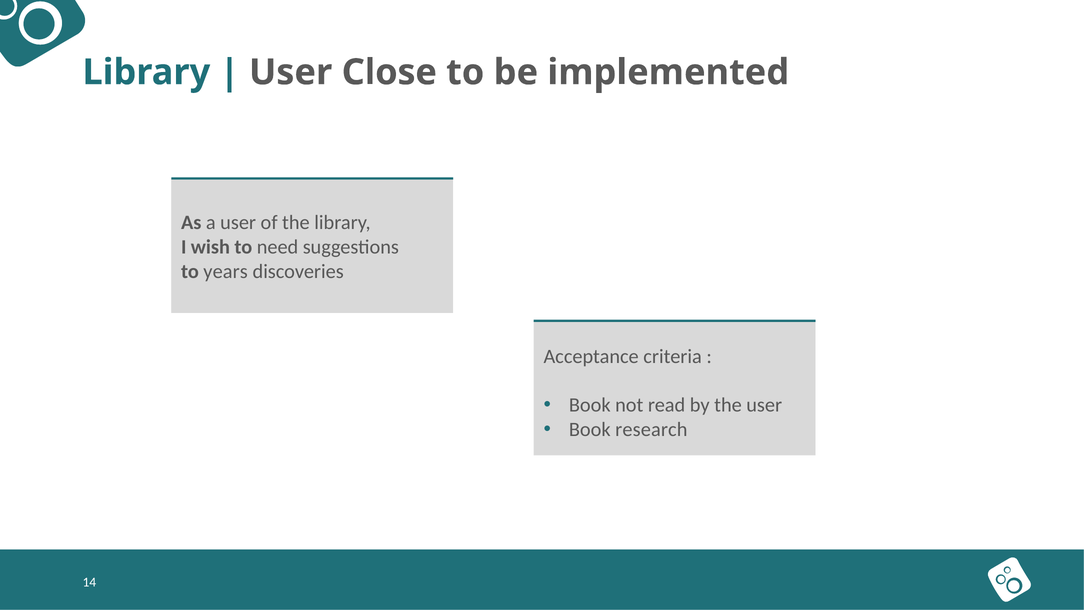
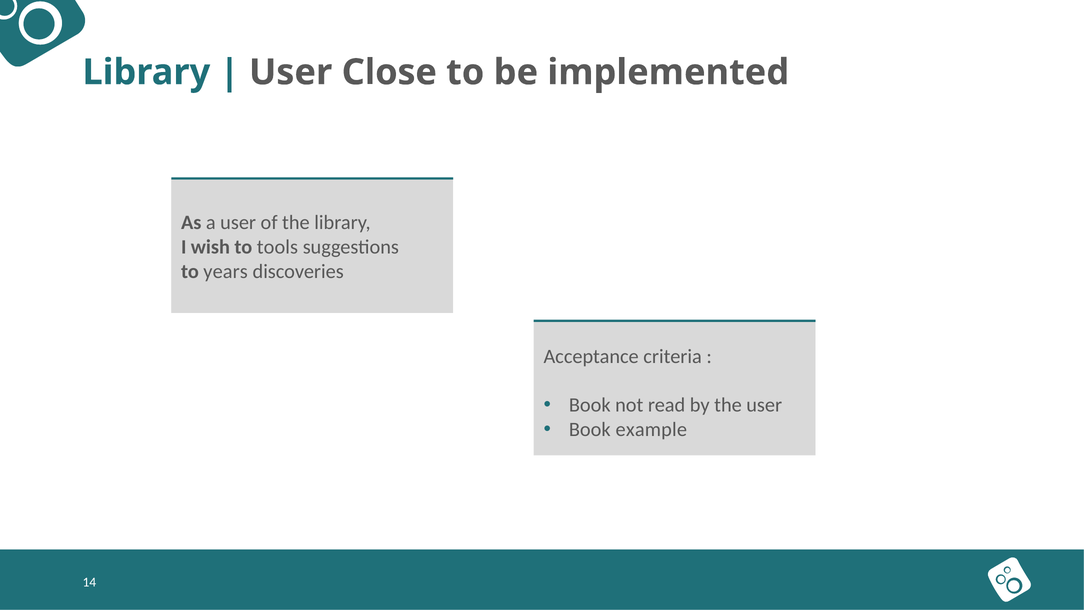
need: need -> tools (277, 247)
research: research -> example (651, 429)
